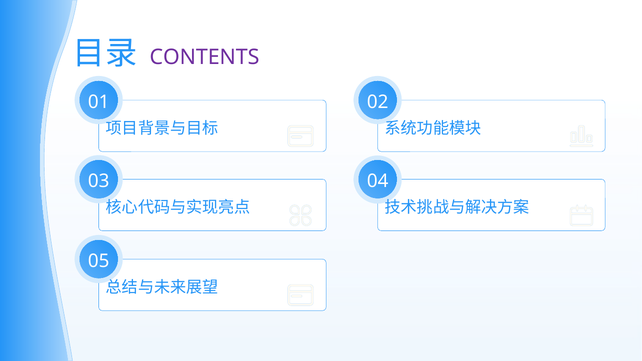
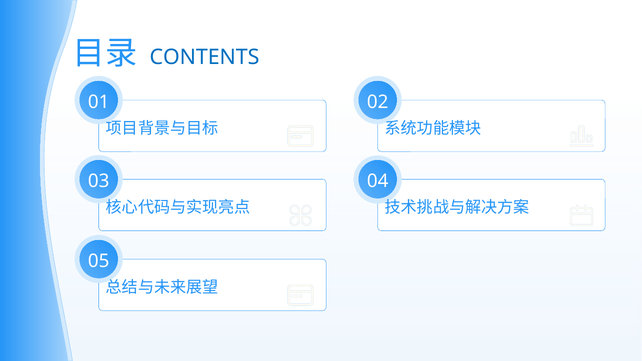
CONTENTS colour: purple -> blue (204, 57)
